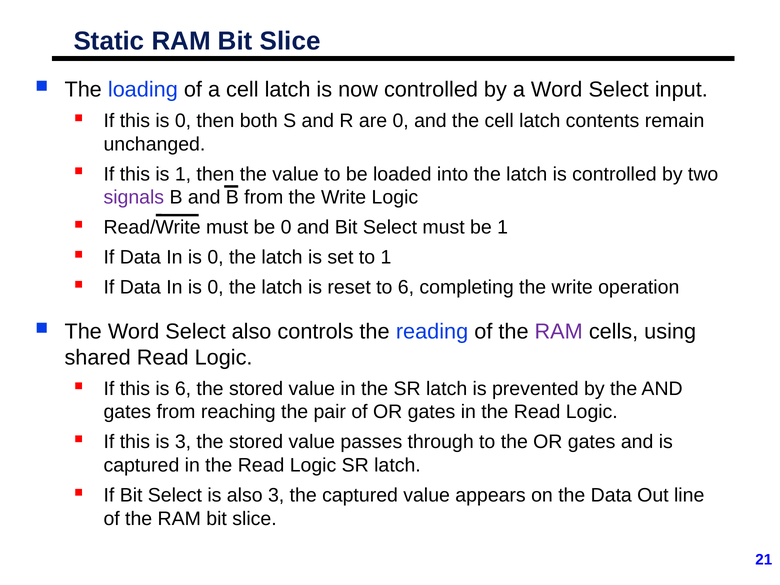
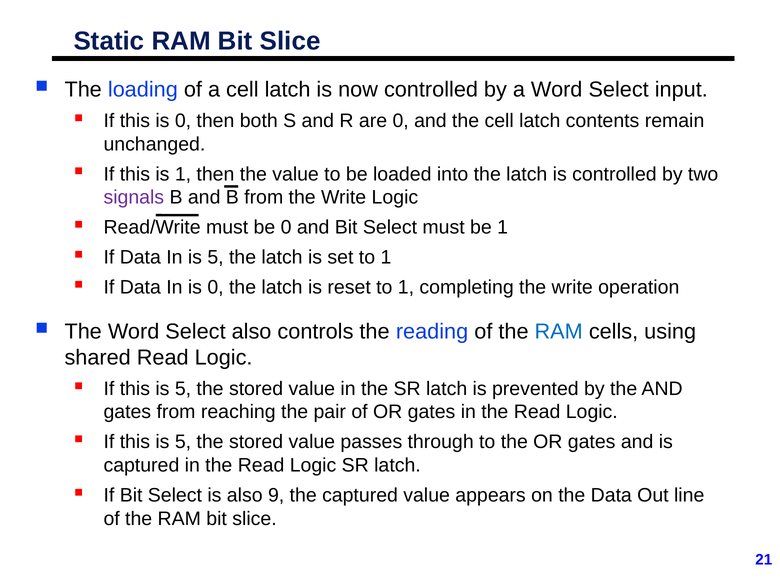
0: 0 -> 5 (215, 257)
reset to 6: 6 -> 1 (406, 287)
RAM colour: purple -> blue (559, 332)
6: 6 -> 5 (183, 389)
3: 3 -> 5 (183, 442)
also 3: 3 -> 9 (276, 495)
